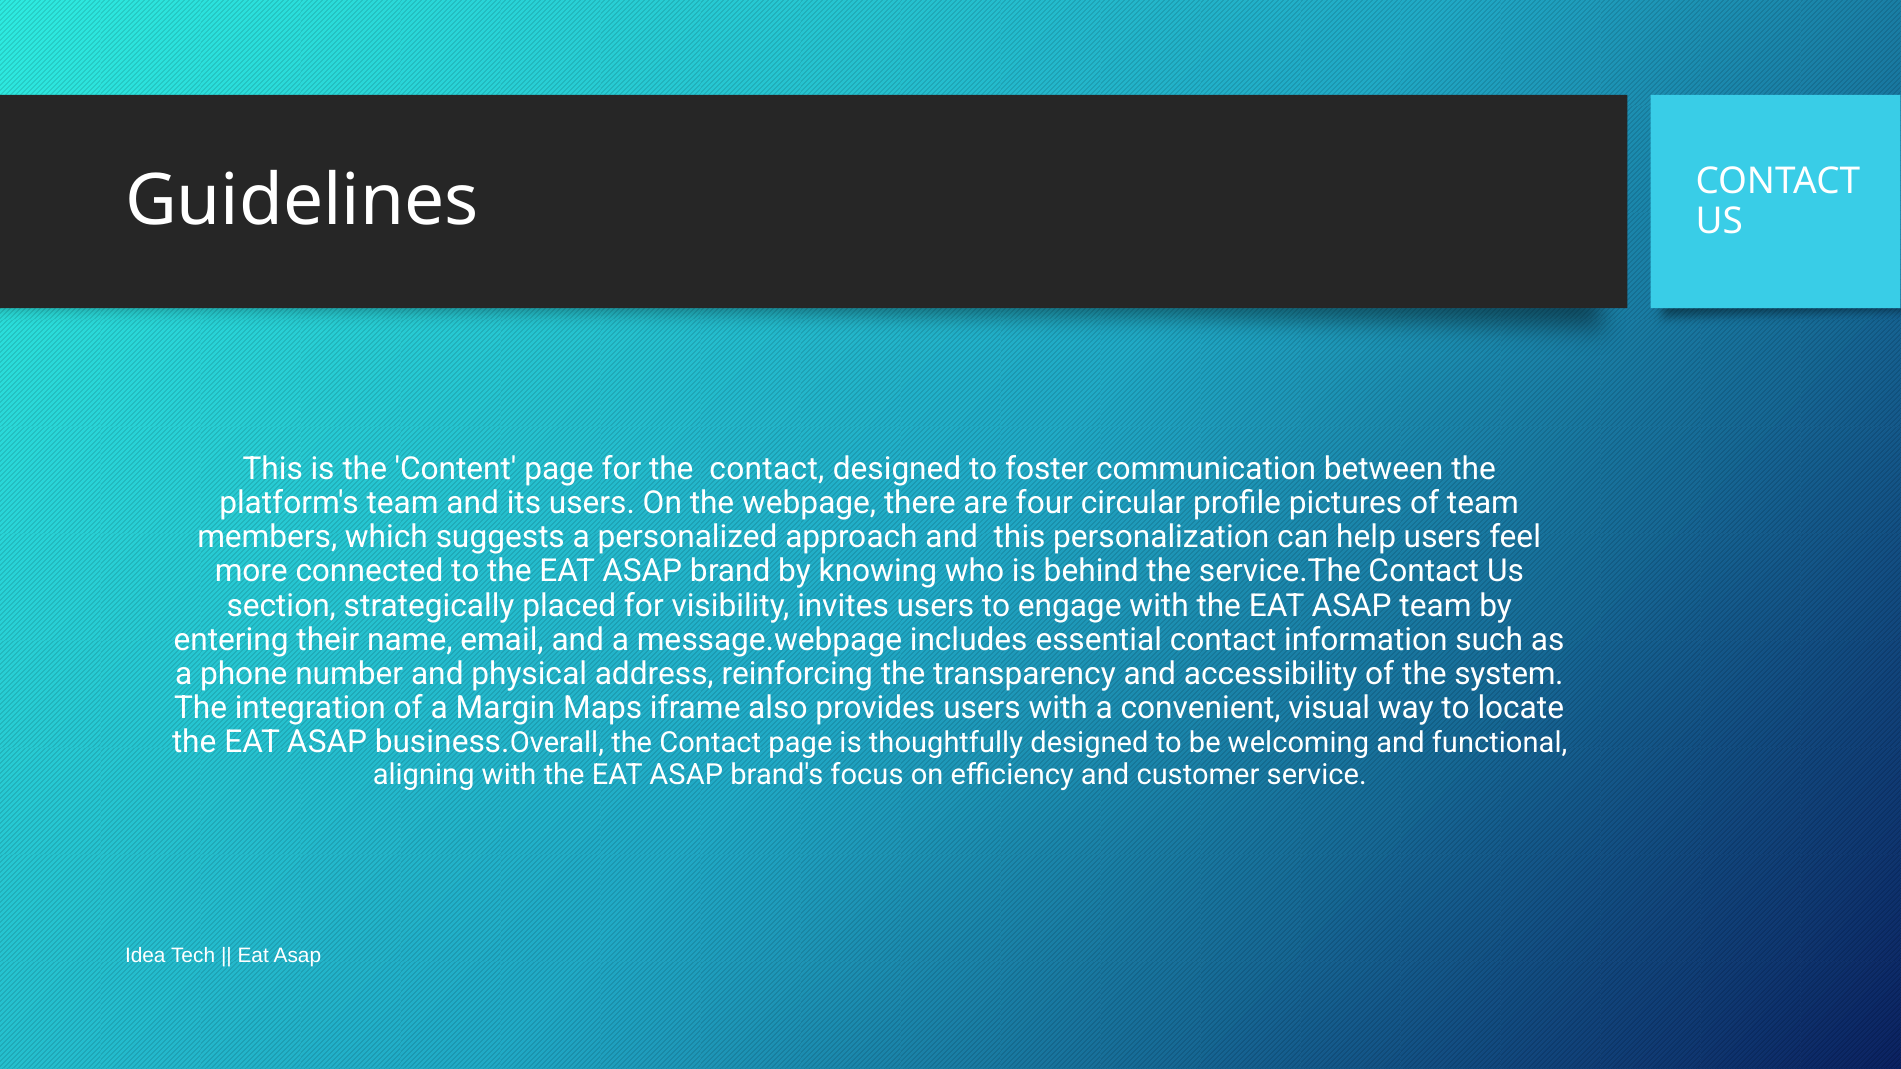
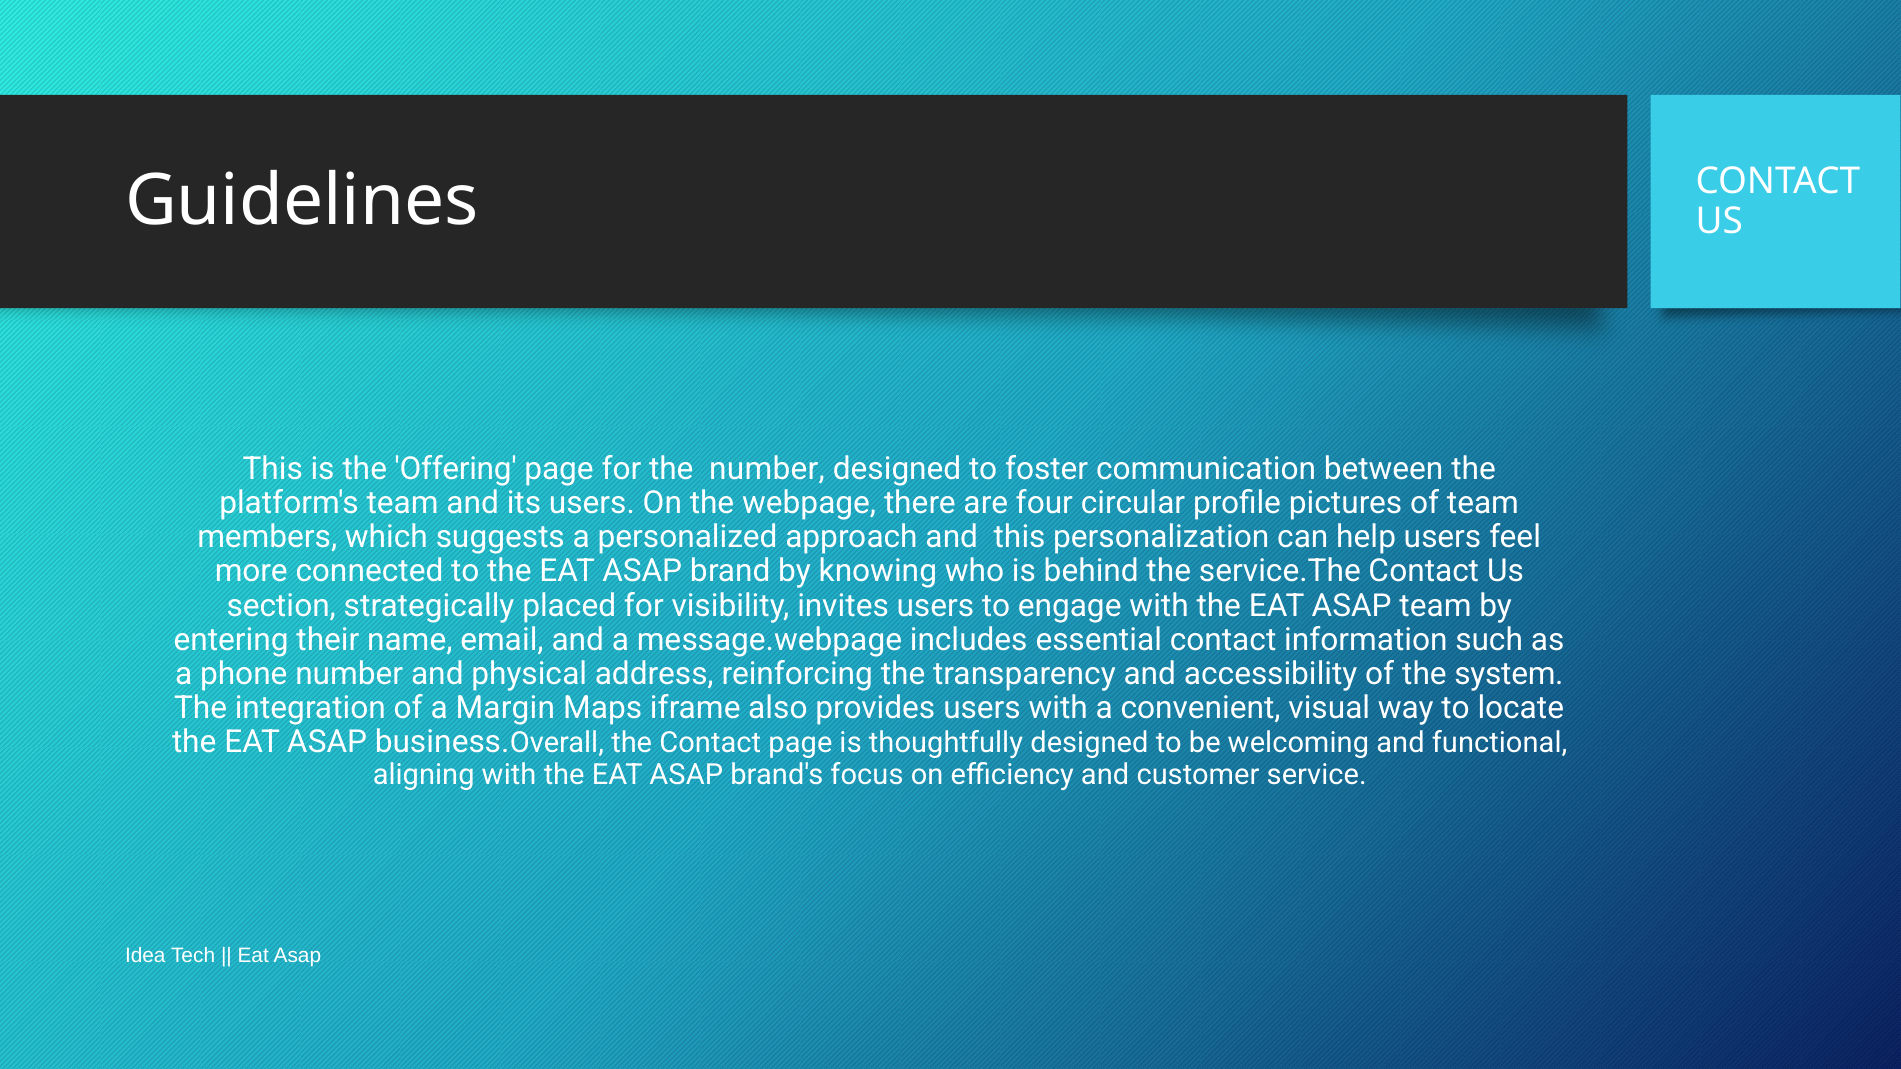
Content: Content -> Offering (456, 469)
for the contact: contact -> number (767, 469)
